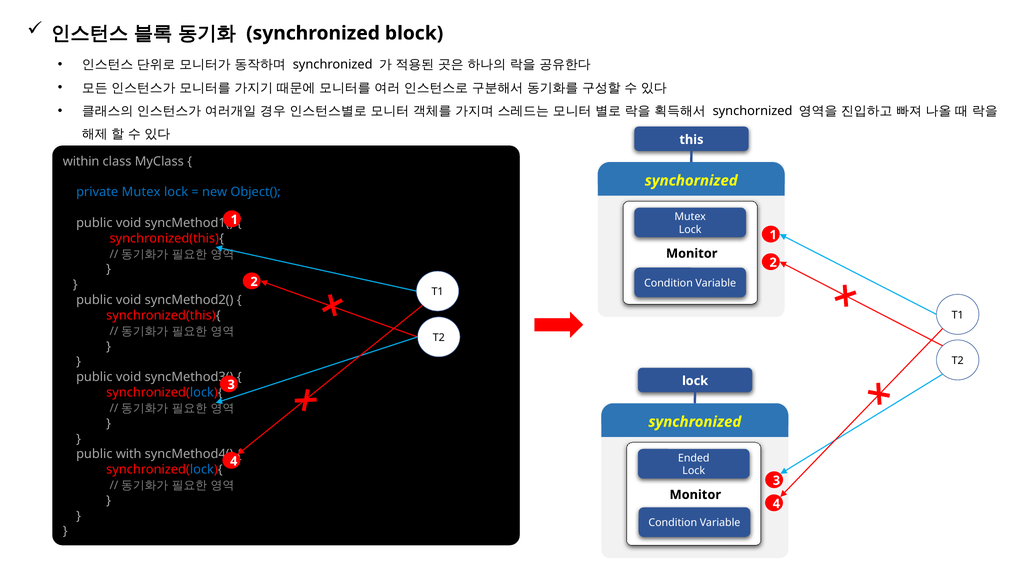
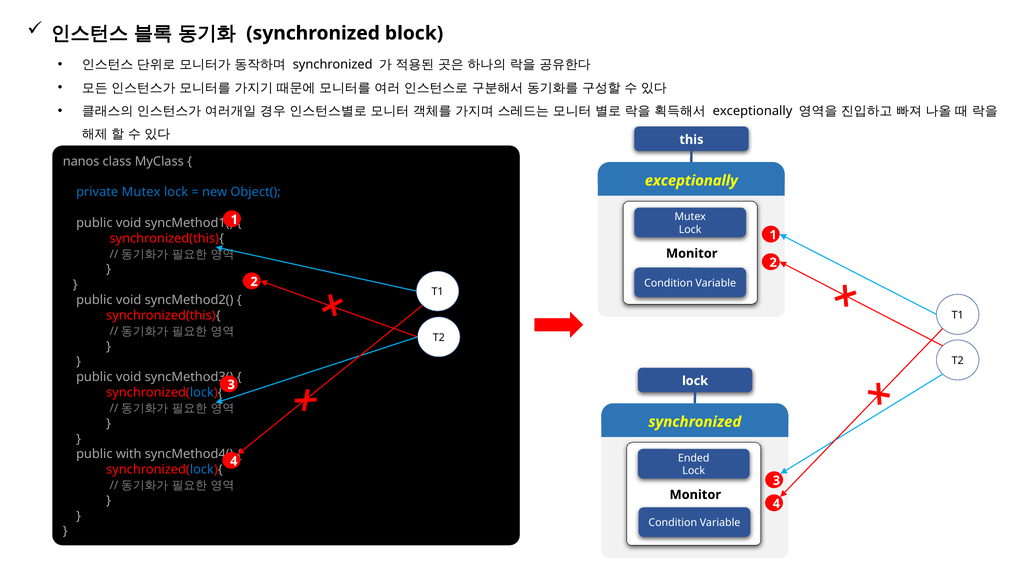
synchornized: synchornized -> exceptionally (752, 111)
within: within -> nanos (81, 161)
synchornized: synchornized -> exceptionally (691, 181)
